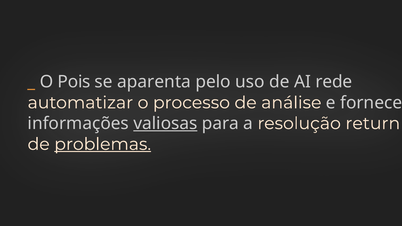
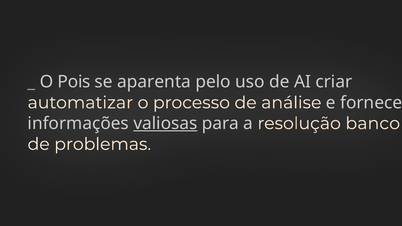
rede: rede -> criar (334, 82)
return: return -> banco (373, 123)
problemas underline: present -> none (103, 144)
